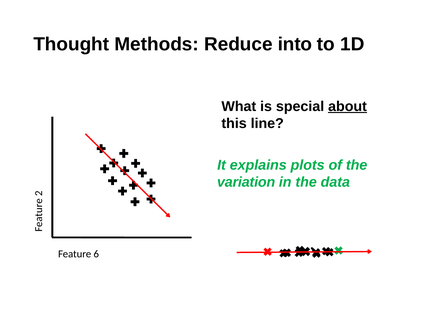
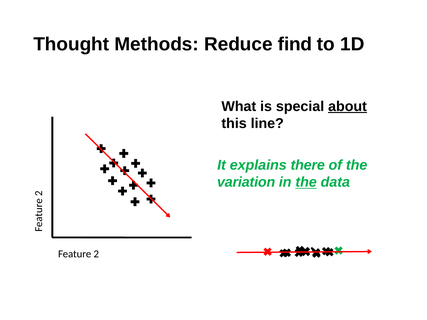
into: into -> find (295, 44)
plots: plots -> there (308, 165)
the underline: none -> present (306, 182)
Feature 6: 6 -> 2 (96, 254)
